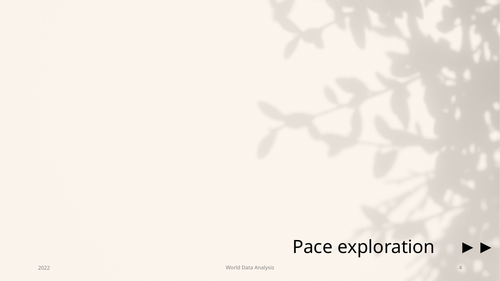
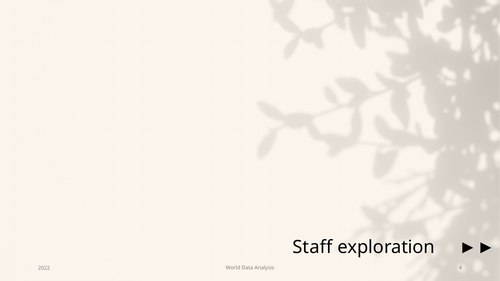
Pace: Pace -> Staff (312, 247)
